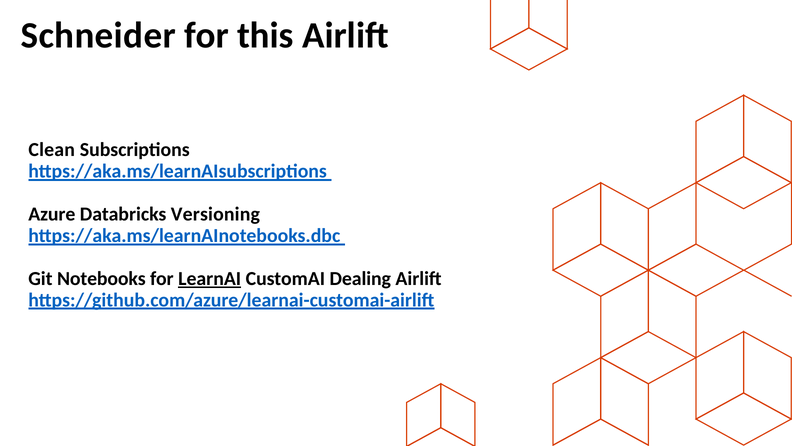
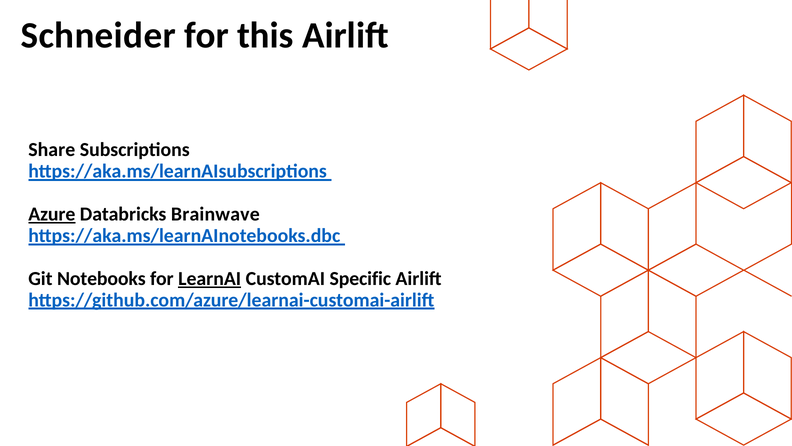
Clean: Clean -> Share (52, 149)
Azure underline: none -> present (52, 214)
Versioning: Versioning -> Brainwave (215, 214)
Dealing: Dealing -> Specific (360, 278)
